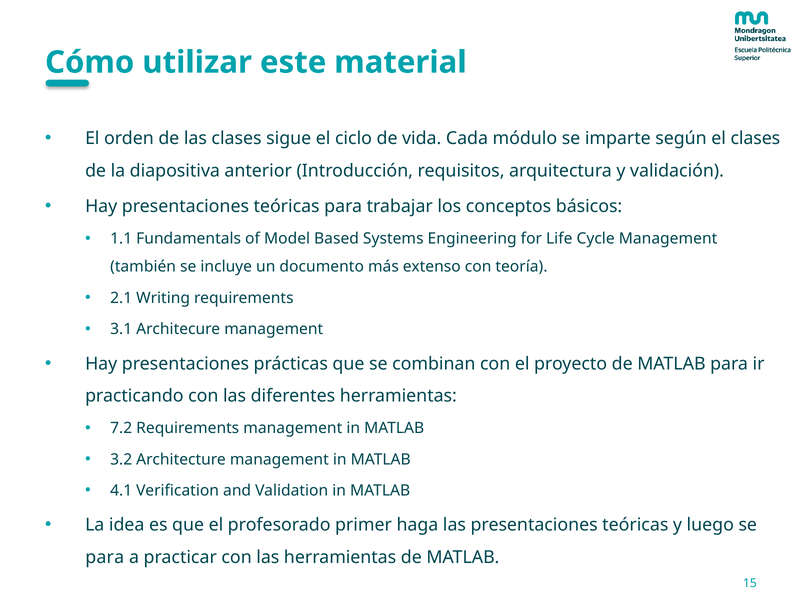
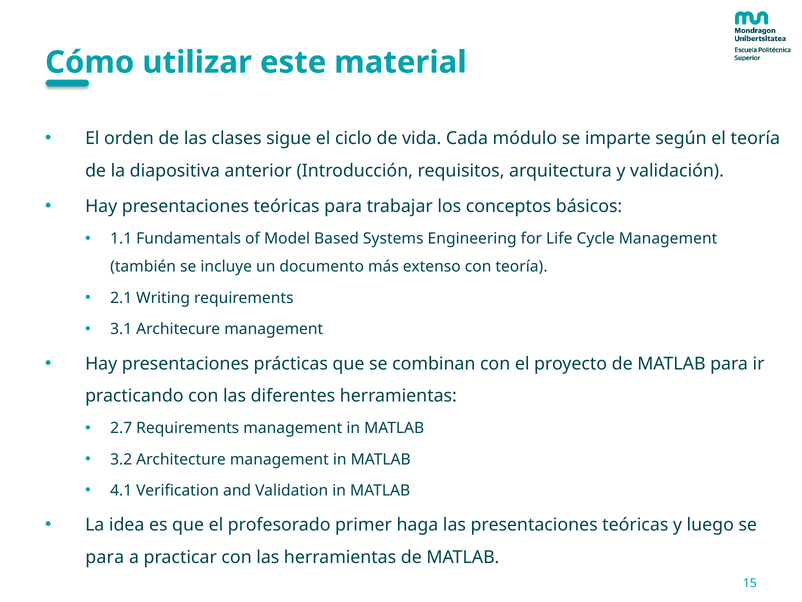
el clases: clases -> teoría (755, 138)
7.2: 7.2 -> 2.7 (121, 428)
